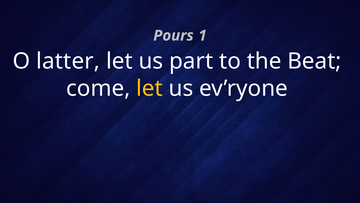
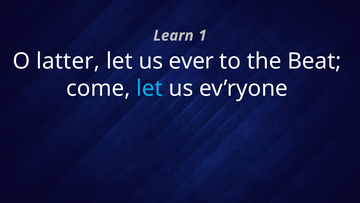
Pours: Pours -> Learn (173, 36)
part: part -> ever (191, 61)
let colour: yellow -> light blue (149, 88)
